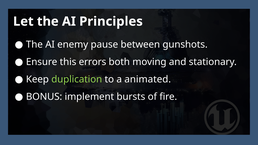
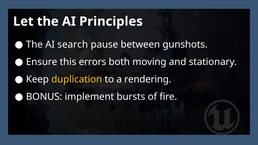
enemy: enemy -> search (73, 44)
duplication colour: light green -> yellow (77, 79)
animated: animated -> rendering (148, 79)
